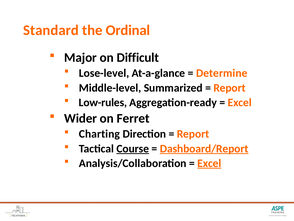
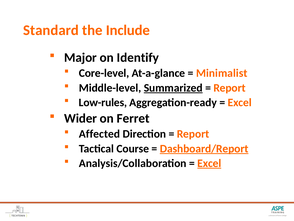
Ordinal: Ordinal -> Include (128, 30)
Difficult: Difficult -> Identify (138, 57)
Lose-level: Lose-level -> Core-level (104, 73)
Determine: Determine -> Minimalist (222, 73)
Summarized underline: none -> present (173, 88)
Charting: Charting -> Affected (99, 134)
Course underline: present -> none (133, 148)
